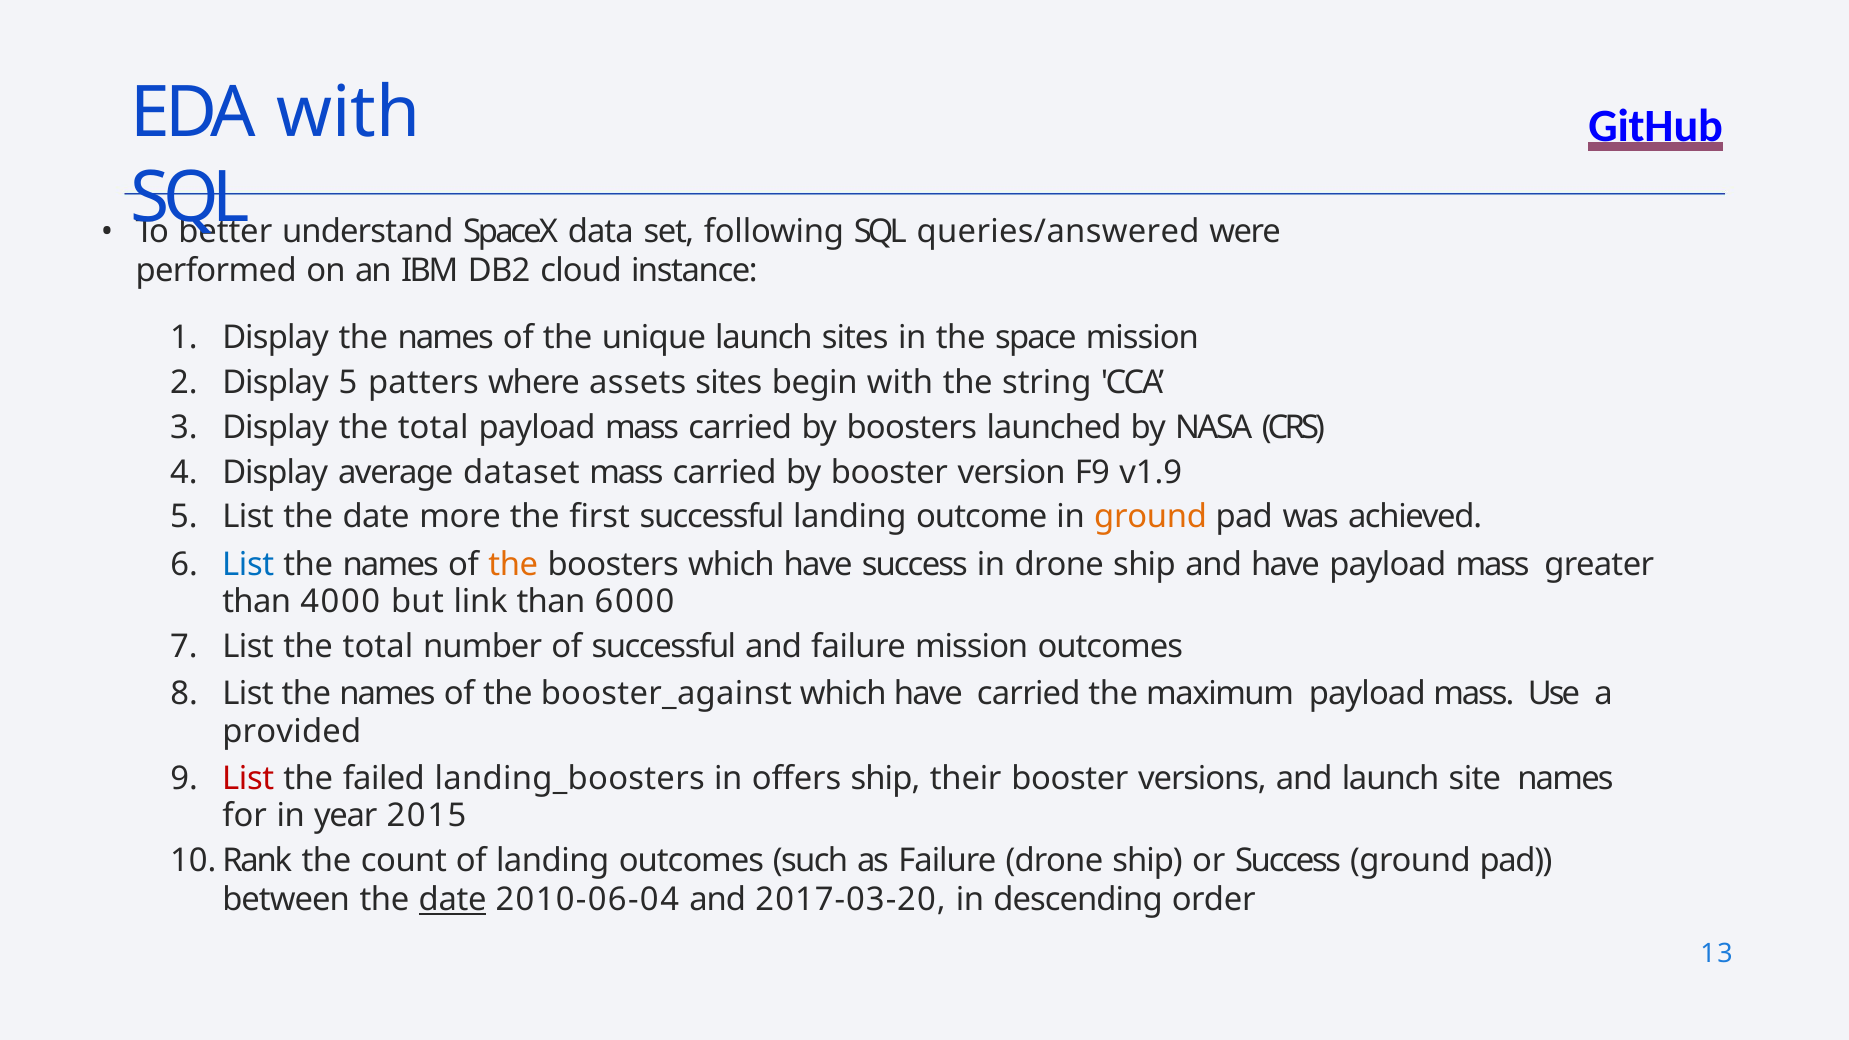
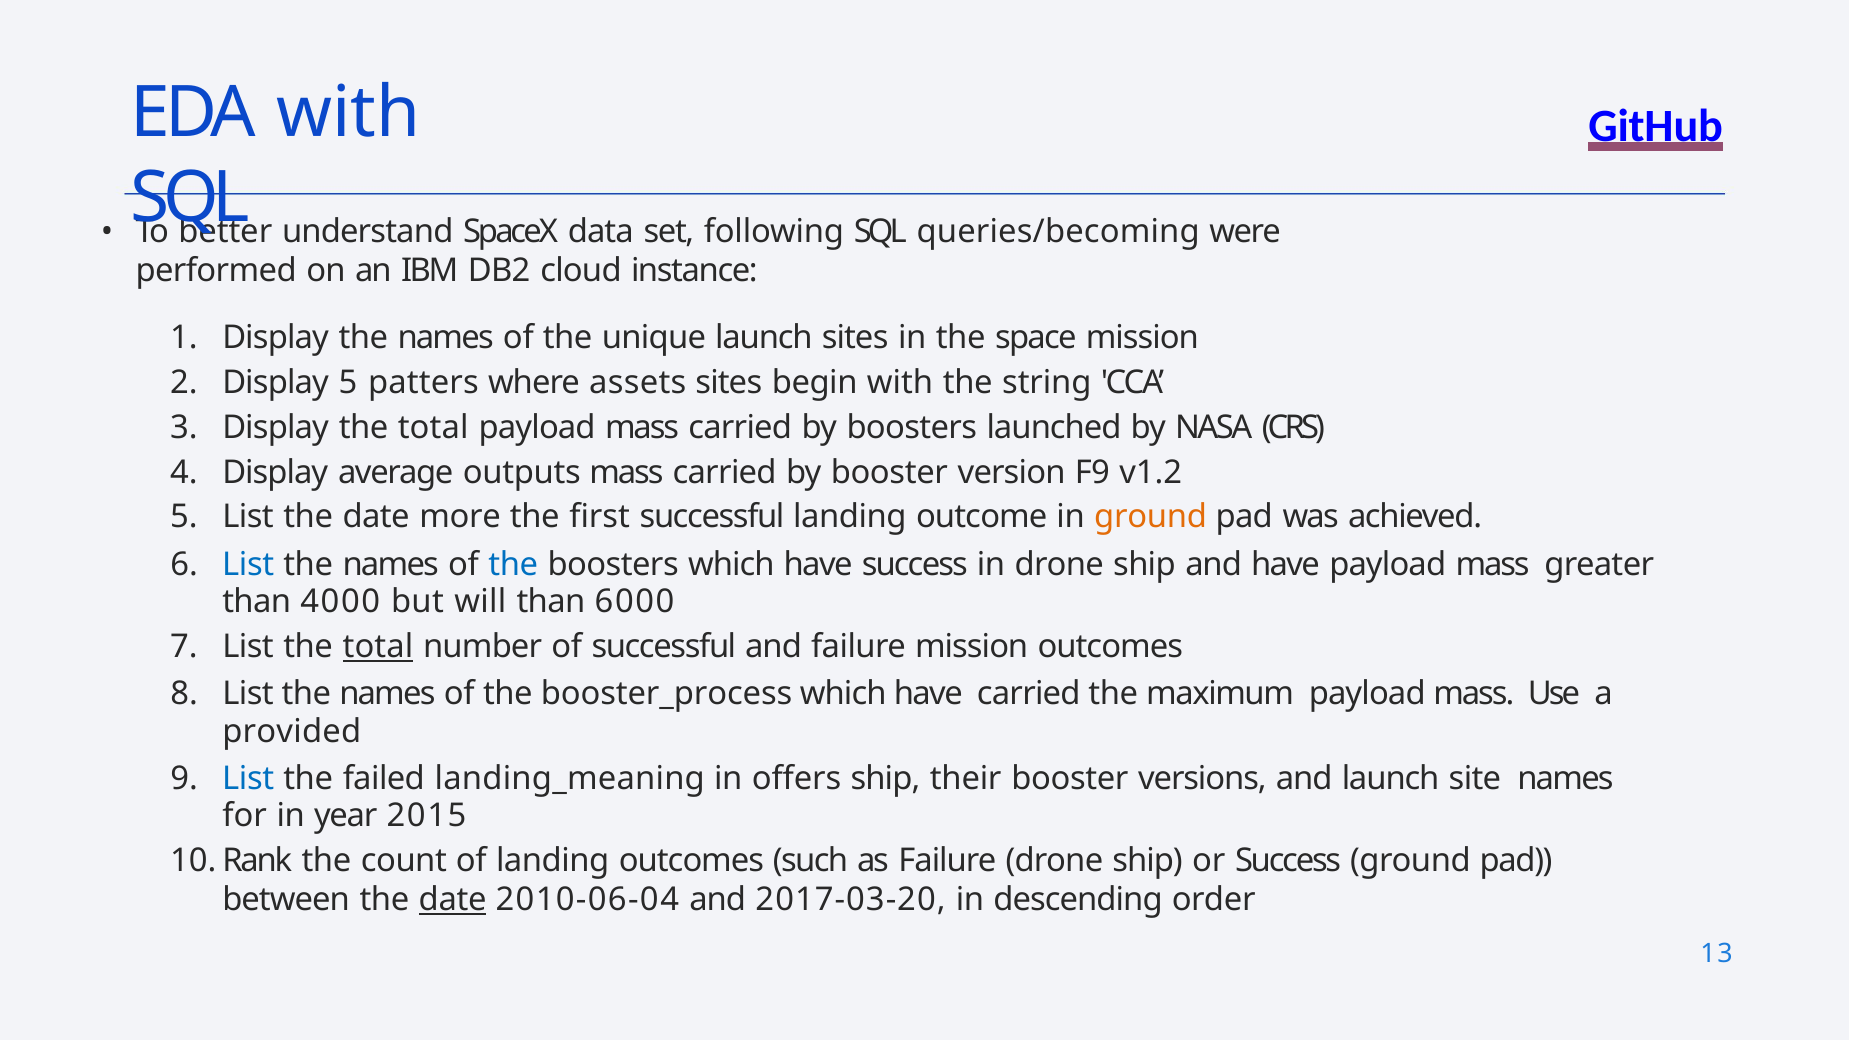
queries/answered: queries/answered -> queries/becoming (1058, 232)
dataset: dataset -> outputs (522, 472)
v1.9: v1.9 -> v1.2 (1151, 472)
the colour: orange -> blue (513, 565)
link: link -> will (480, 602)
total underline: none -> present (378, 646)
booster_against: booster_against -> booster_process (667, 694)
List colour: red -> blue (248, 778)
landing_boosters: landing_boosters -> landing_meaning (570, 778)
